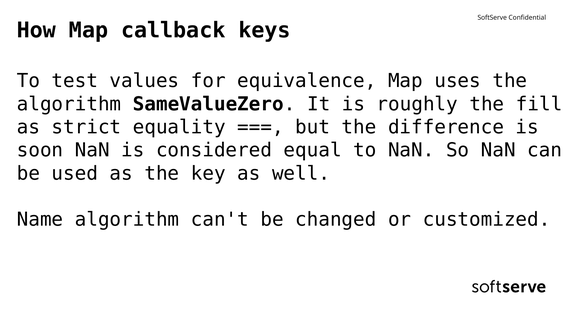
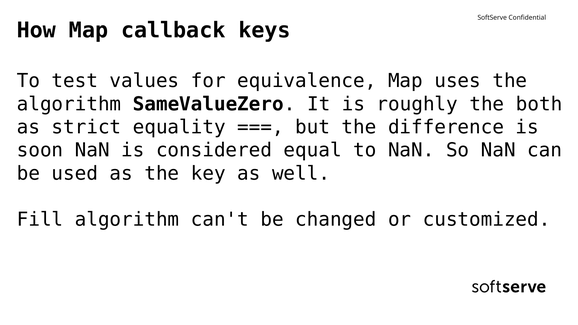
fill: fill -> both (539, 104)
Name: Name -> Fill (40, 220)
